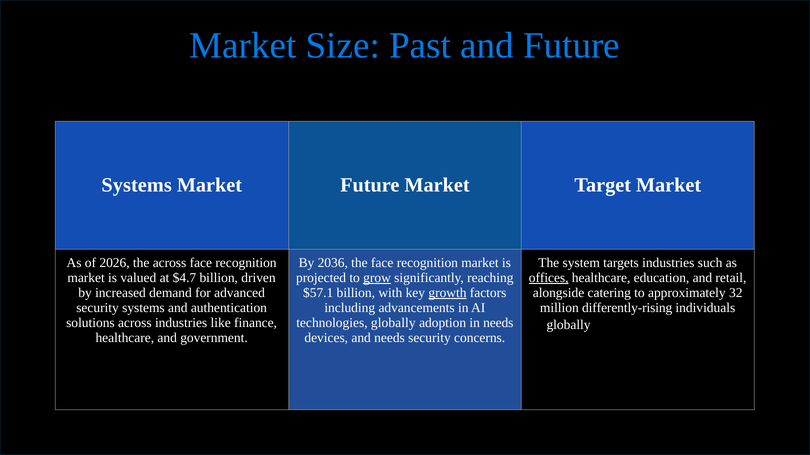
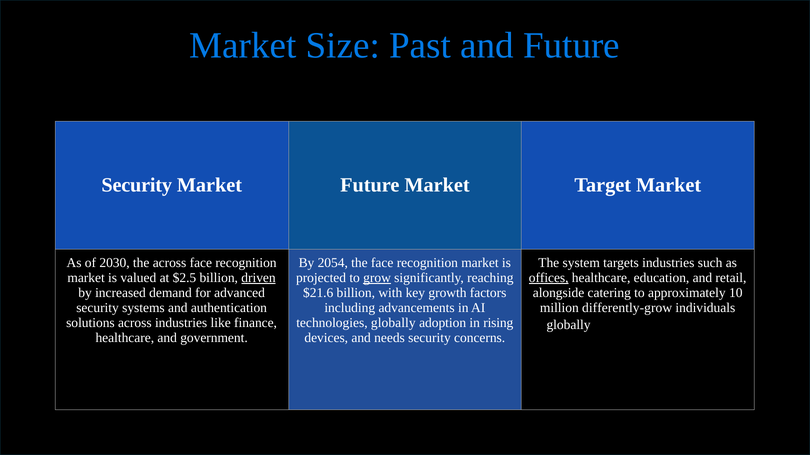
Systems: Systems -> Security (137, 186)
2026: 2026 -> 2030 (115, 263)
2036: 2036 -> 2054 (333, 263)
$4.7: $4.7 -> $2.5 (184, 278)
driven underline: none -> present (259, 278)
$57.1: $57.1 -> $21.6 (318, 293)
growth underline: present -> none (447, 293)
32: 32 -> 10 (736, 293)
differently-rising: differently-rising -> differently-grow (627, 308)
in needs: needs -> rising (498, 323)
